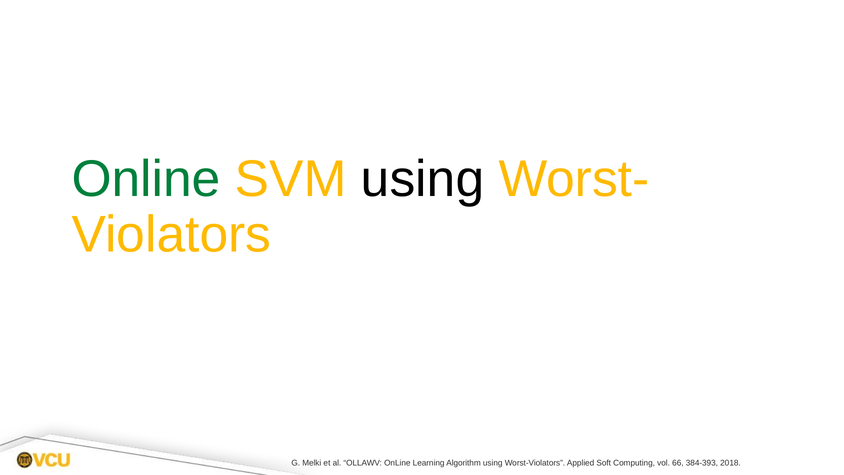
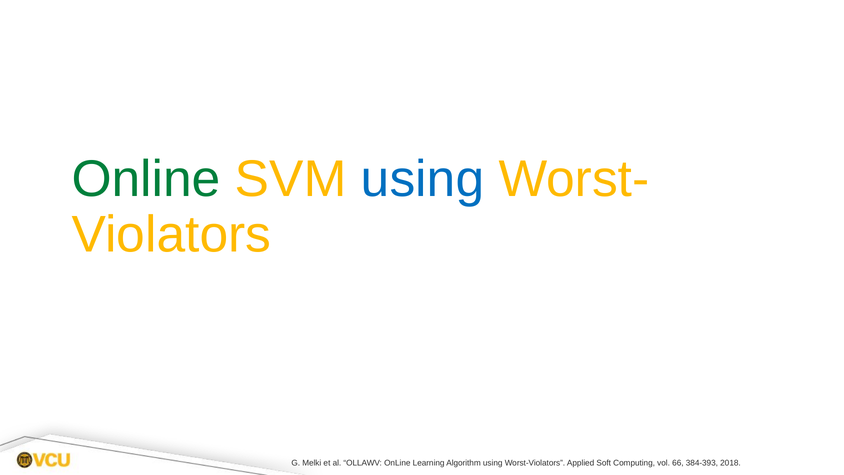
using colour: black -> blue (423, 179)
